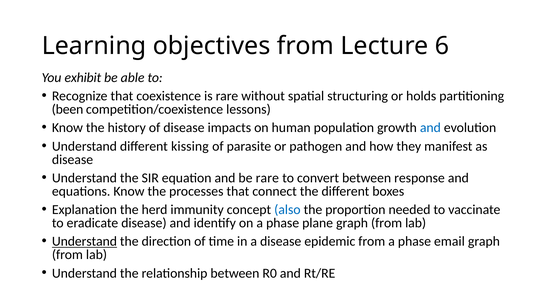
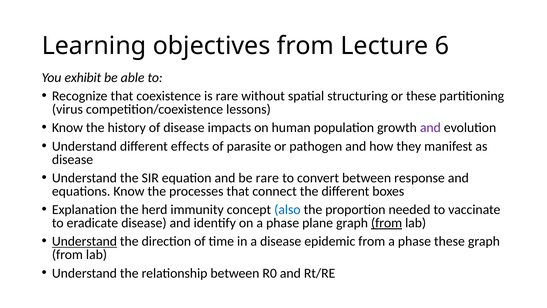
or holds: holds -> these (421, 96)
been: been -> virus (67, 109)
and colour: blue -> purple (430, 128)
kissing: kissing -> effects (190, 146)
from underline: none -> present (387, 223)
phase email: email -> these (449, 241)
